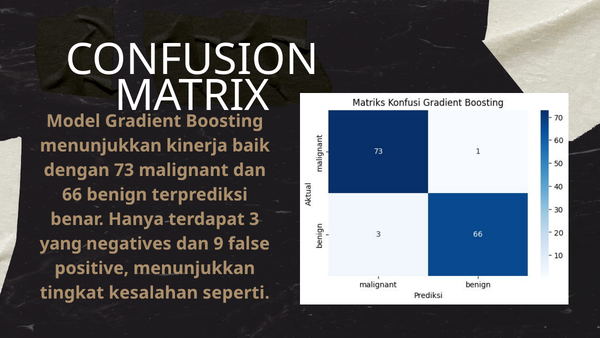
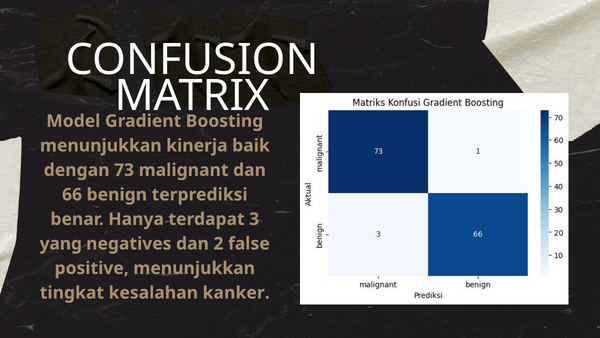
9: 9 -> 2 (218, 243)
seperti: seperti -> kanker (236, 292)
